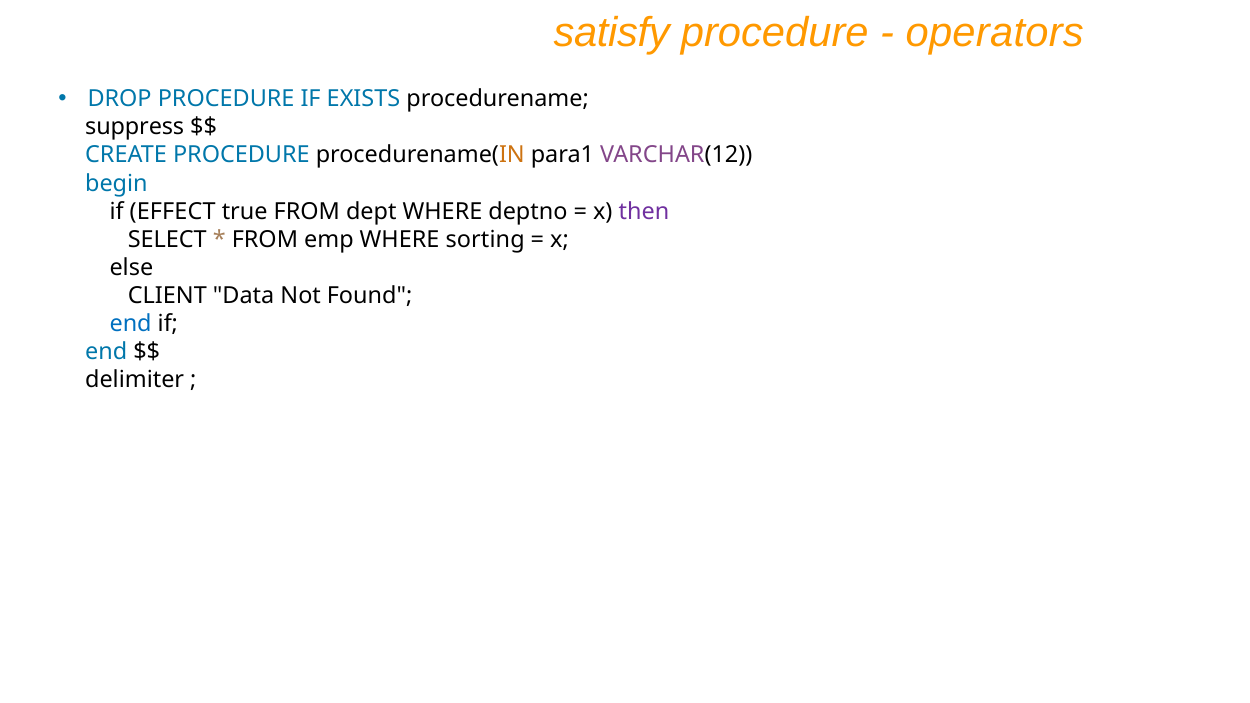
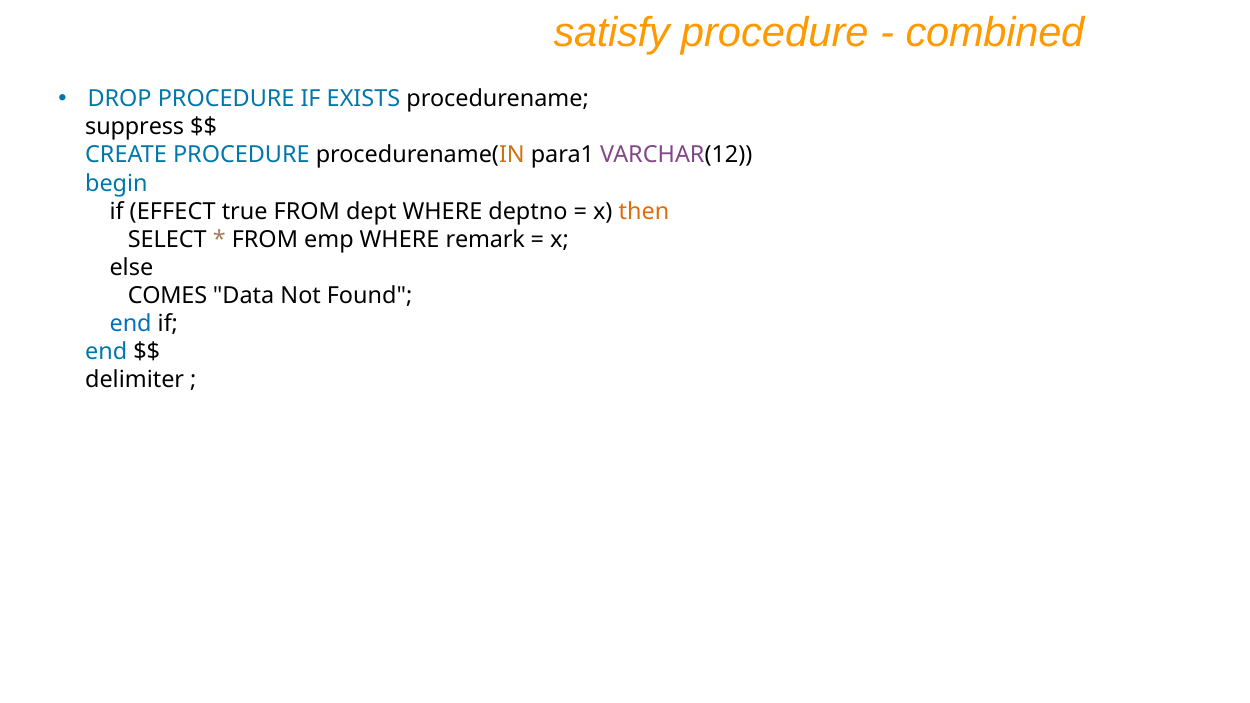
operators: operators -> combined (995, 33)
then colour: purple -> orange (644, 211)
sorting: sorting -> remark (485, 240)
CLIENT: CLIENT -> COMES (167, 296)
